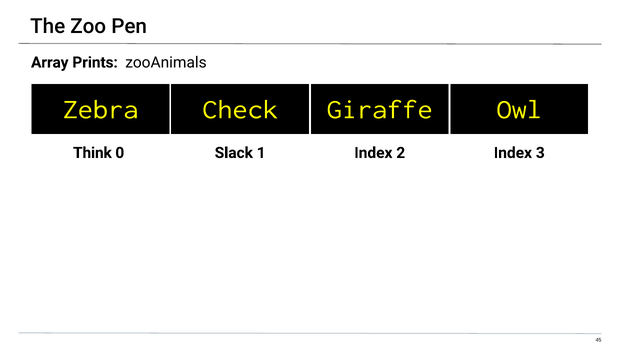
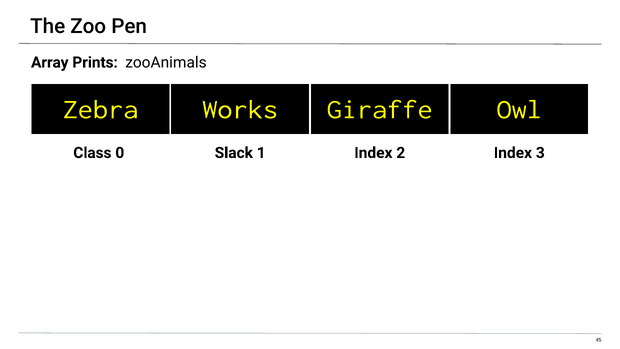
Check: Check -> Works (240, 109)
Think: Think -> Class (92, 153)
